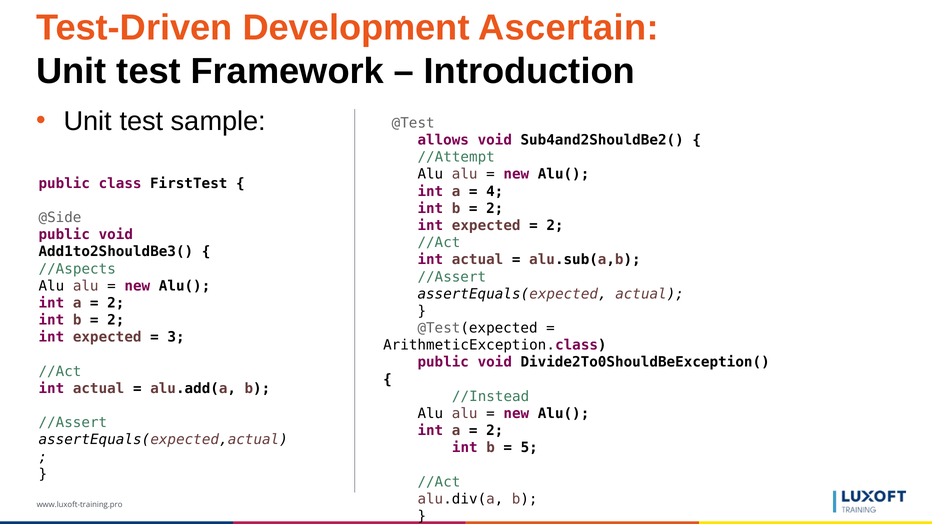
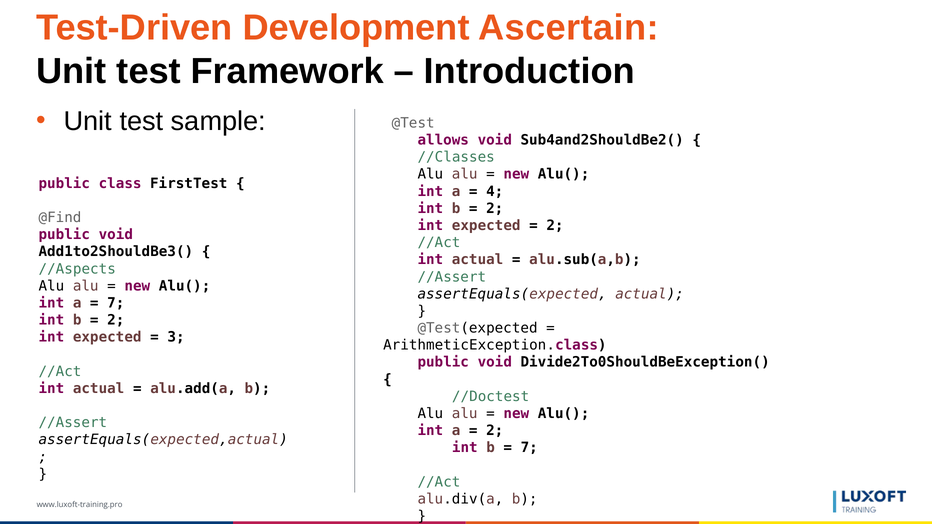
//Attempt: //Attempt -> //Classes (456, 157)
@Side: @Side -> @Find (60, 218)
2: 2 -> 7 (116, 303)
//Instead: //Instead -> //Doctest (491, 397)
5: 5 -> 7 (529, 448)
